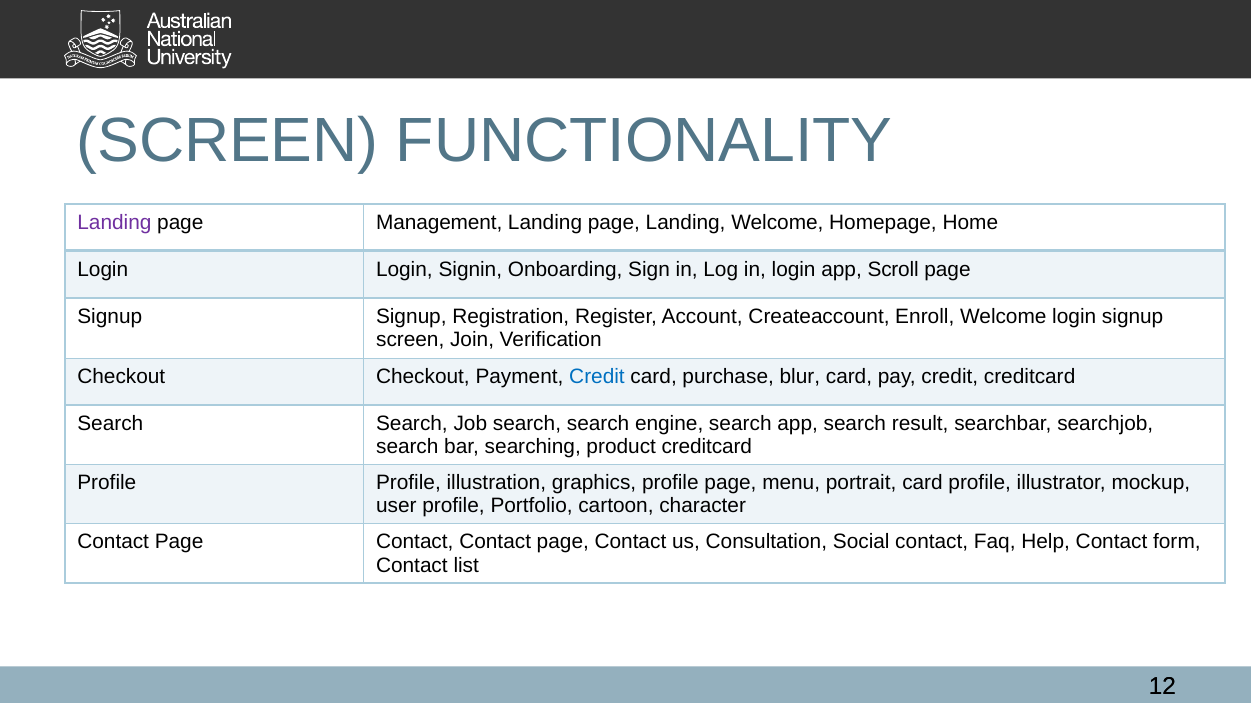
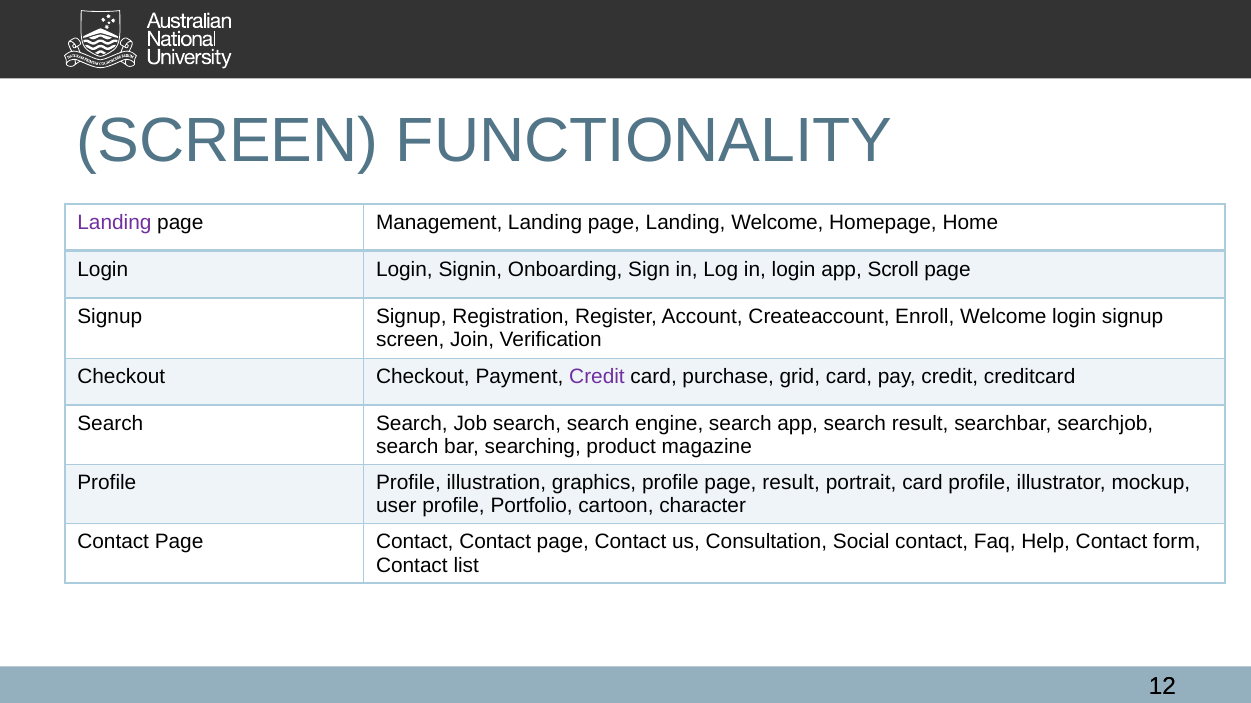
Credit colour: blue -> purple (597, 377)
blur: blur -> grid (800, 377)
product creditcard: creditcard -> magazine (707, 447)
page menu: menu -> result (791, 483)
